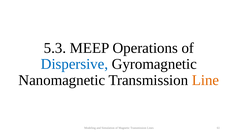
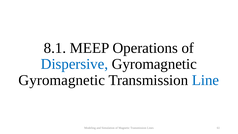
5.3: 5.3 -> 8.1 (55, 48)
Nanomagnetic: Nanomagnetic -> Gyromagnetic (62, 80)
Line colour: orange -> blue (205, 80)
